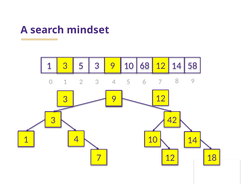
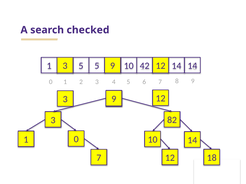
mindset: mindset -> checked (88, 30)
5 3: 3 -> 5 (97, 66)
68: 68 -> 42 (145, 66)
14 58: 58 -> 14 (192, 66)
42: 42 -> 82 (172, 120)
1 4: 4 -> 0 (76, 140)
